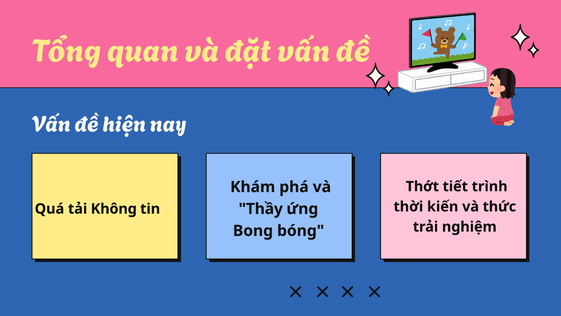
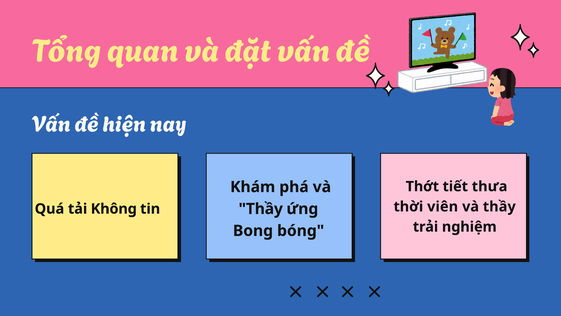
trình: trình -> thưa (490, 186)
kiến: kiến -> viên (443, 206)
thức: thức -> thầy (499, 206)
